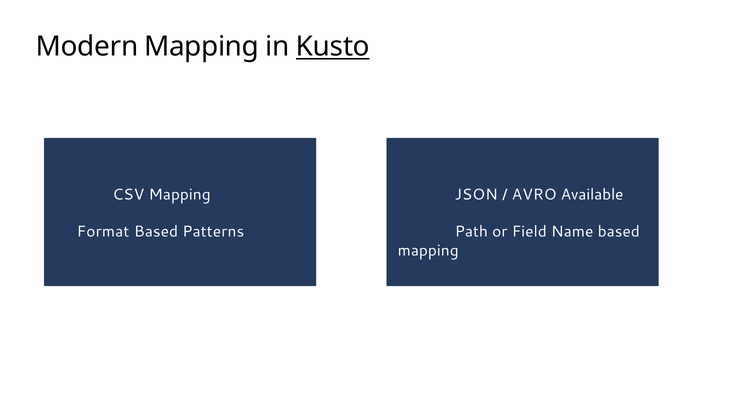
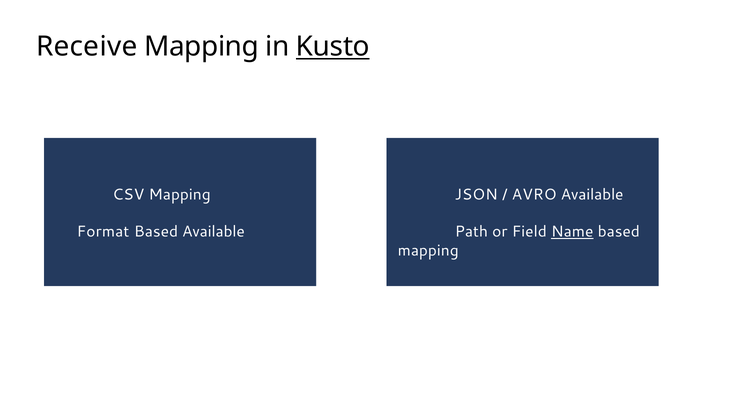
Modern: Modern -> Receive (87, 47)
Based Patterns: Patterns -> Available (213, 232)
Name underline: none -> present (572, 232)
